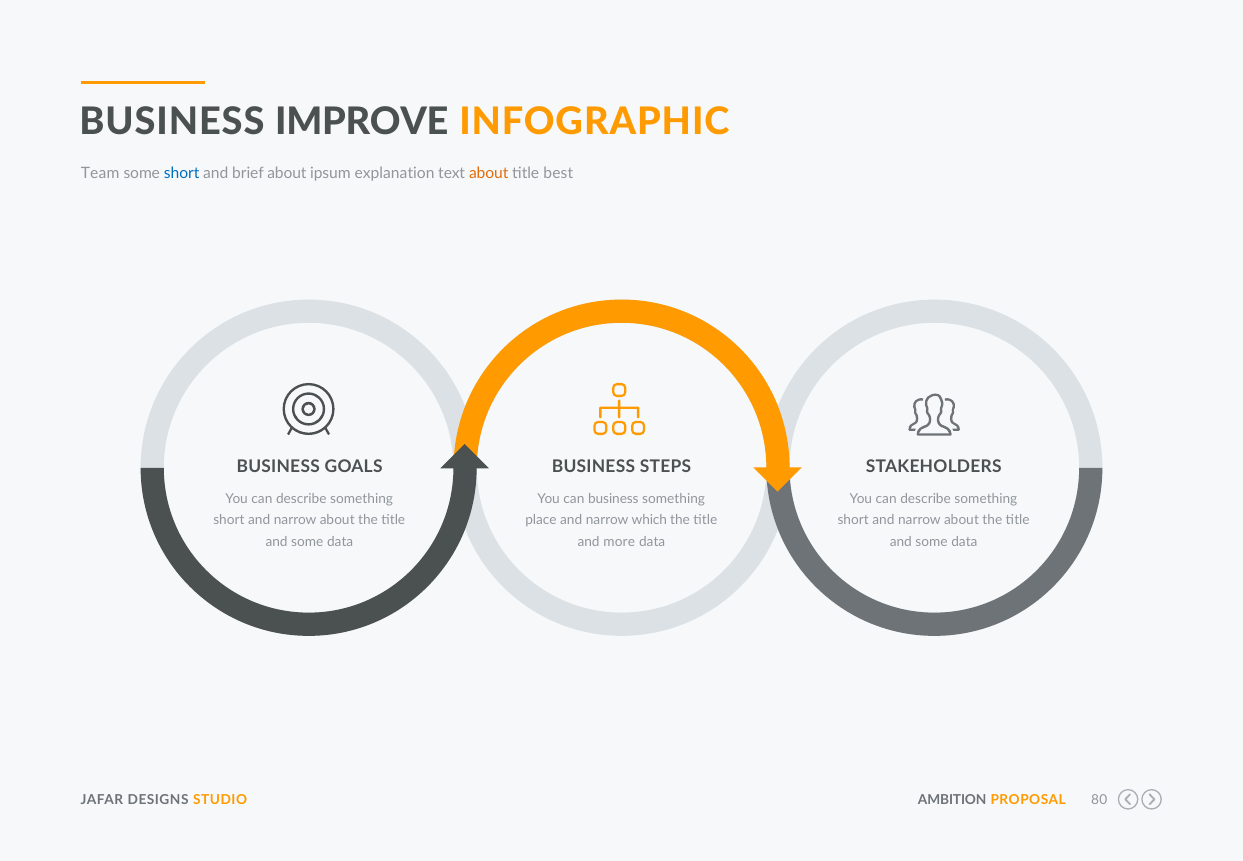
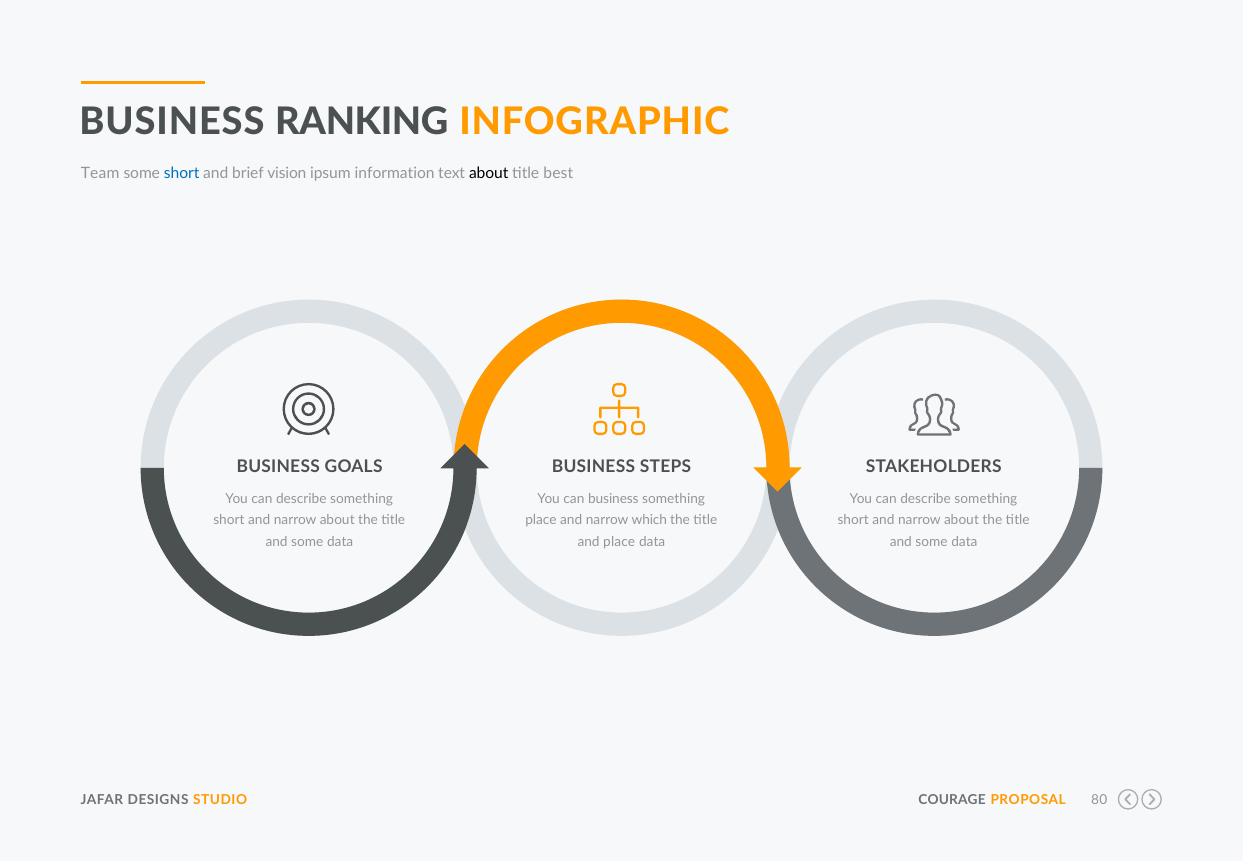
IMPROVE: IMPROVE -> RANKING (362, 122)
brief about: about -> vision (287, 173)
explanation: explanation -> information (395, 173)
about colour: orange -> black (489, 173)
and more: more -> place (619, 541)
AMBITION: AMBITION -> COURAGE (952, 799)
